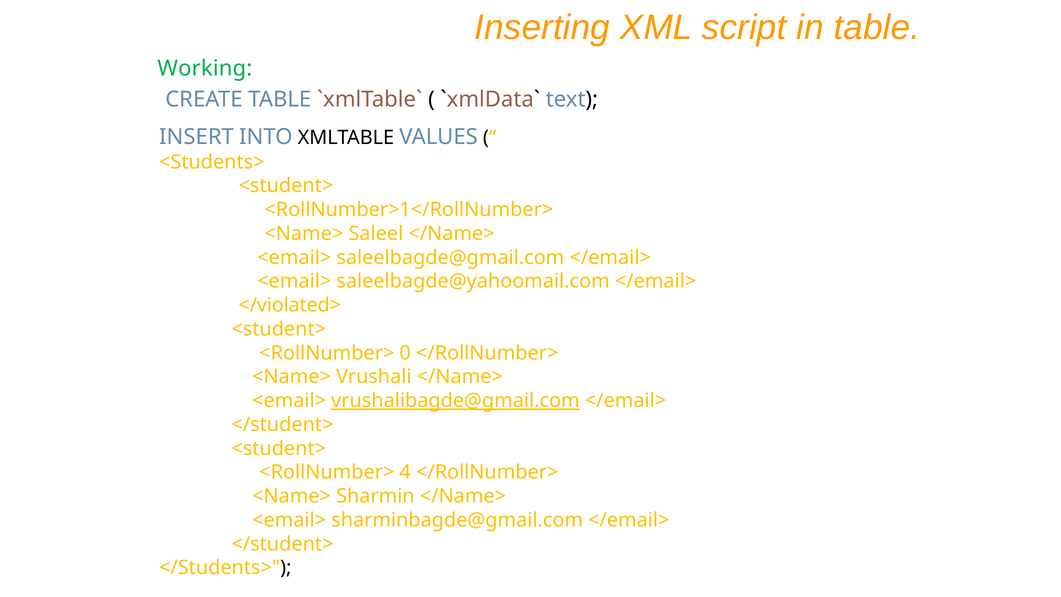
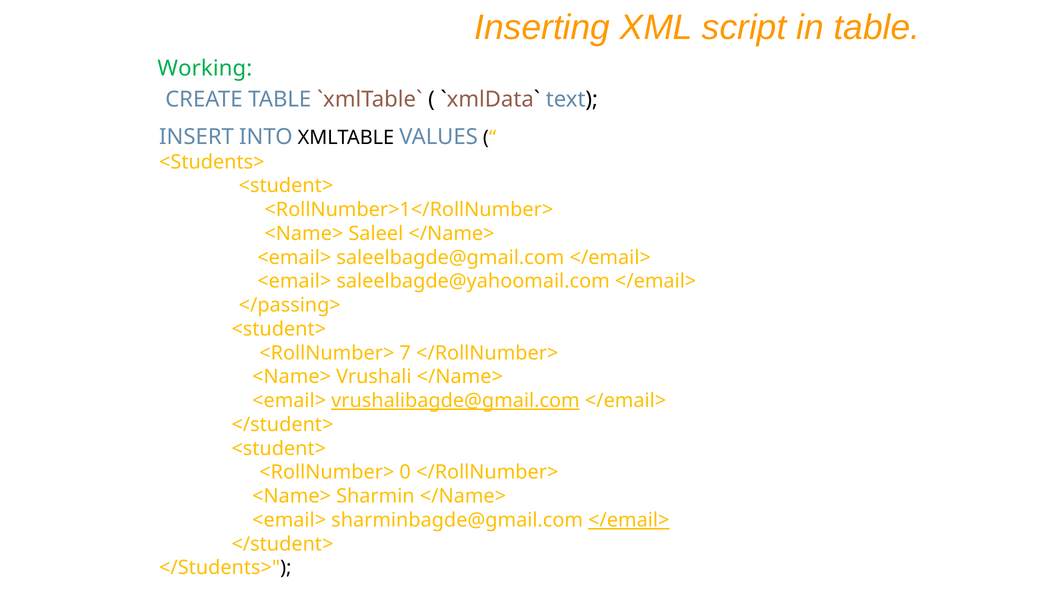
</violated>: </violated> -> </passing> (290, 305)
0: 0 -> 7 (405, 353)
4: 4 -> 0 (405, 472)
</email> underline: none -> present (629, 520)
